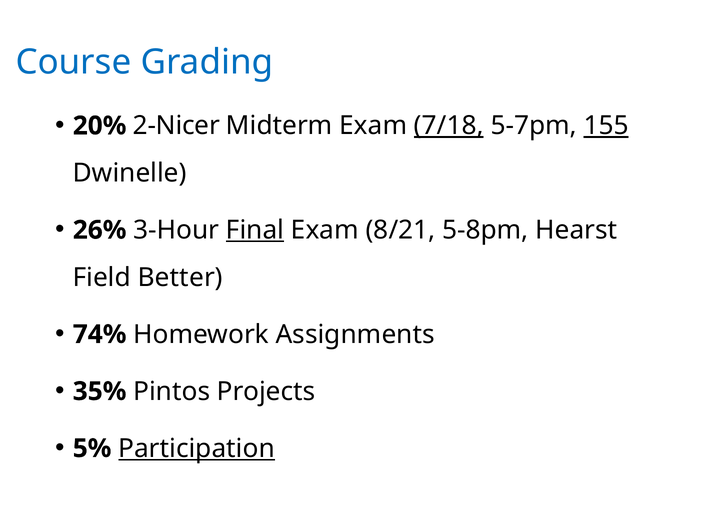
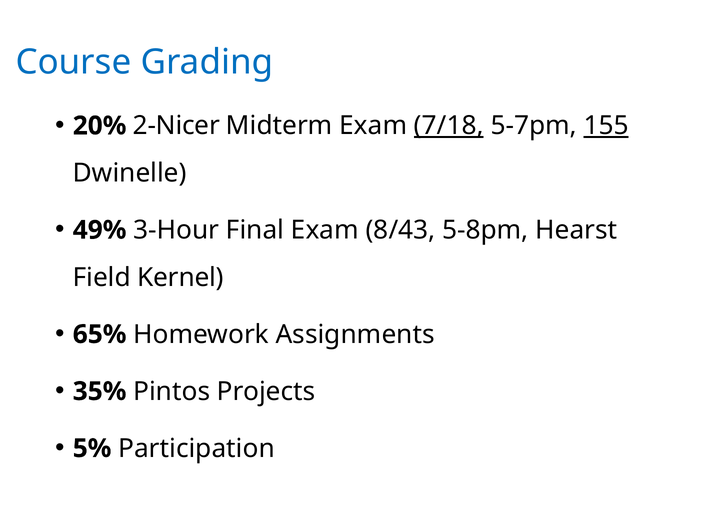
26%: 26% -> 49% (100, 230)
Final underline: present -> none (255, 230)
8/21: 8/21 -> 8/43 (401, 230)
Better: Better -> Kernel (180, 278)
74%: 74% -> 65% (100, 335)
Participation underline: present -> none (197, 449)
